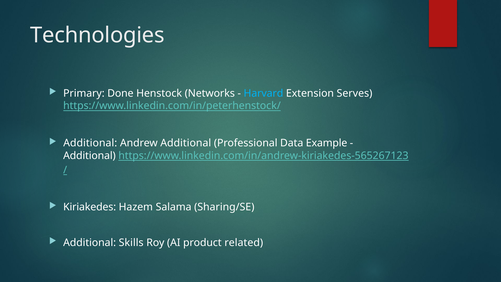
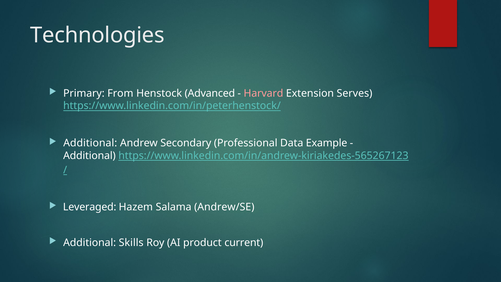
Done: Done -> From (120, 93)
Networks: Networks -> Advanced (210, 93)
Harvard colour: light blue -> pink (263, 93)
Andrew Additional: Additional -> Secondary (186, 143)
Kiriakedes: Kiriakedes -> Leveraged (90, 207)
Sharing/SE: Sharing/SE -> Andrew/SE (224, 207)
related: related -> current (244, 243)
